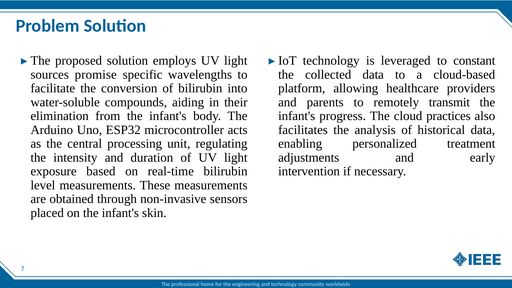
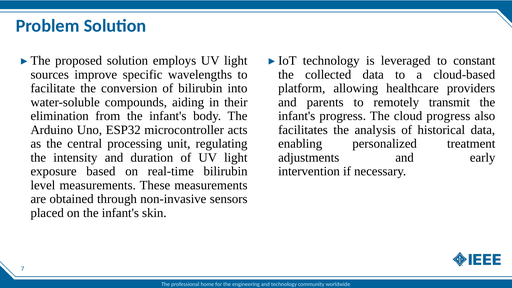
promise: promise -> improve (96, 75)
cloud practices: practices -> progress (448, 116)
